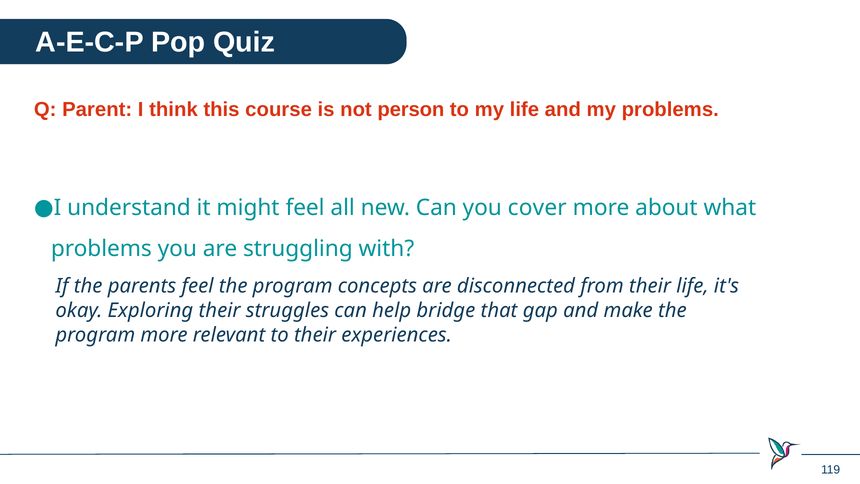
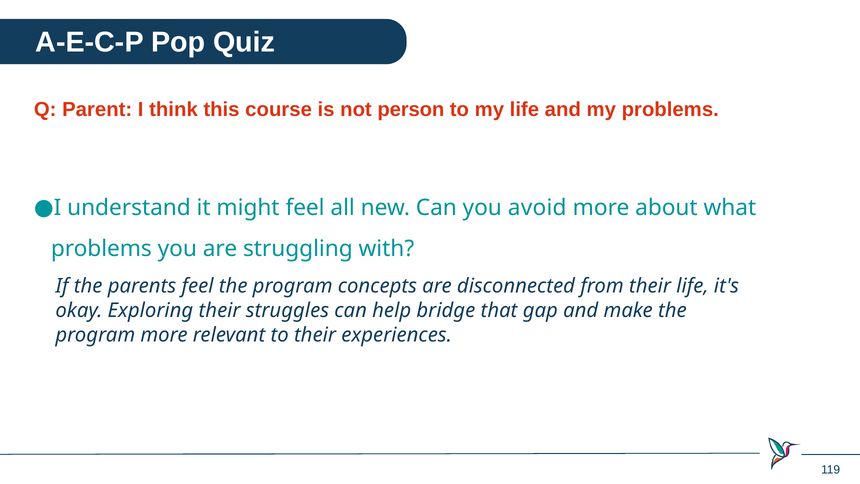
cover: cover -> avoid (537, 208)
